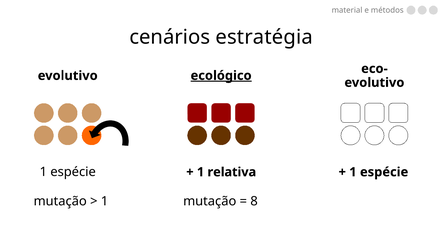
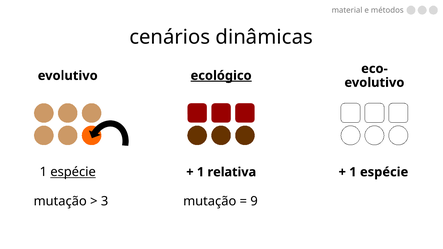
estratégia: estratégia -> dinâmicas (264, 37)
espécie underline: none -> present (73, 172)
1: 1 -> 3 (105, 202)
8: 8 -> 9 (254, 202)
